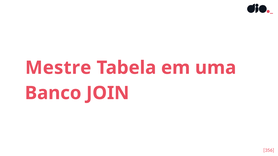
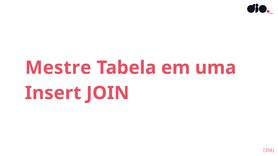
Banco: Banco -> Insert (53, 93)
